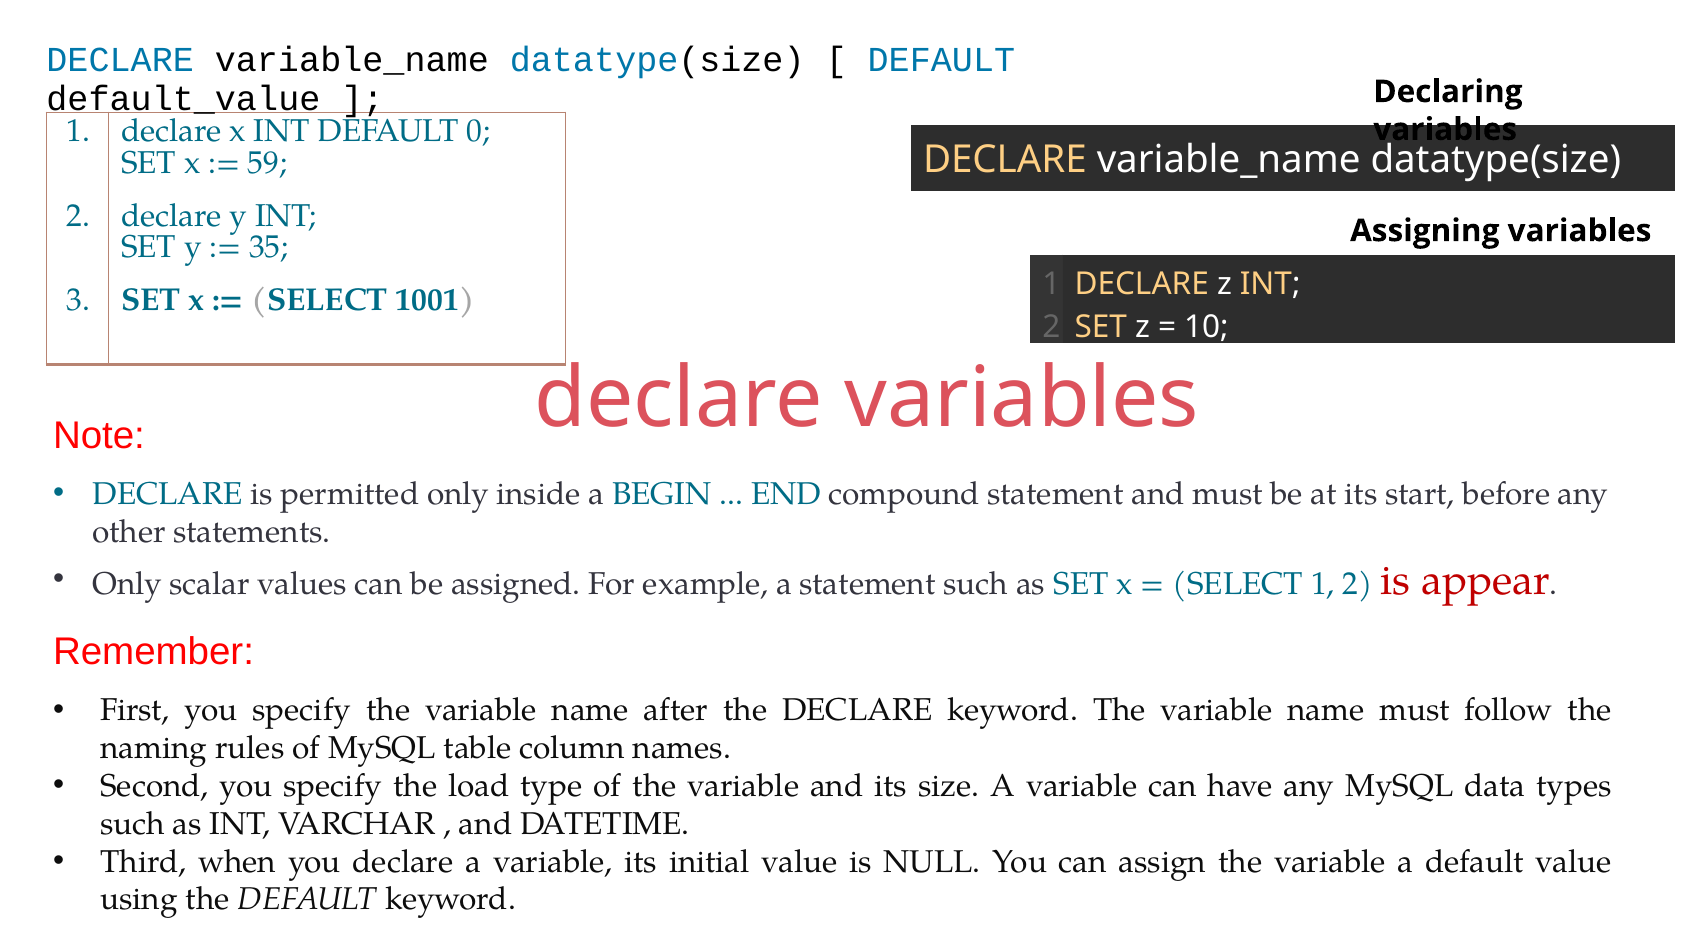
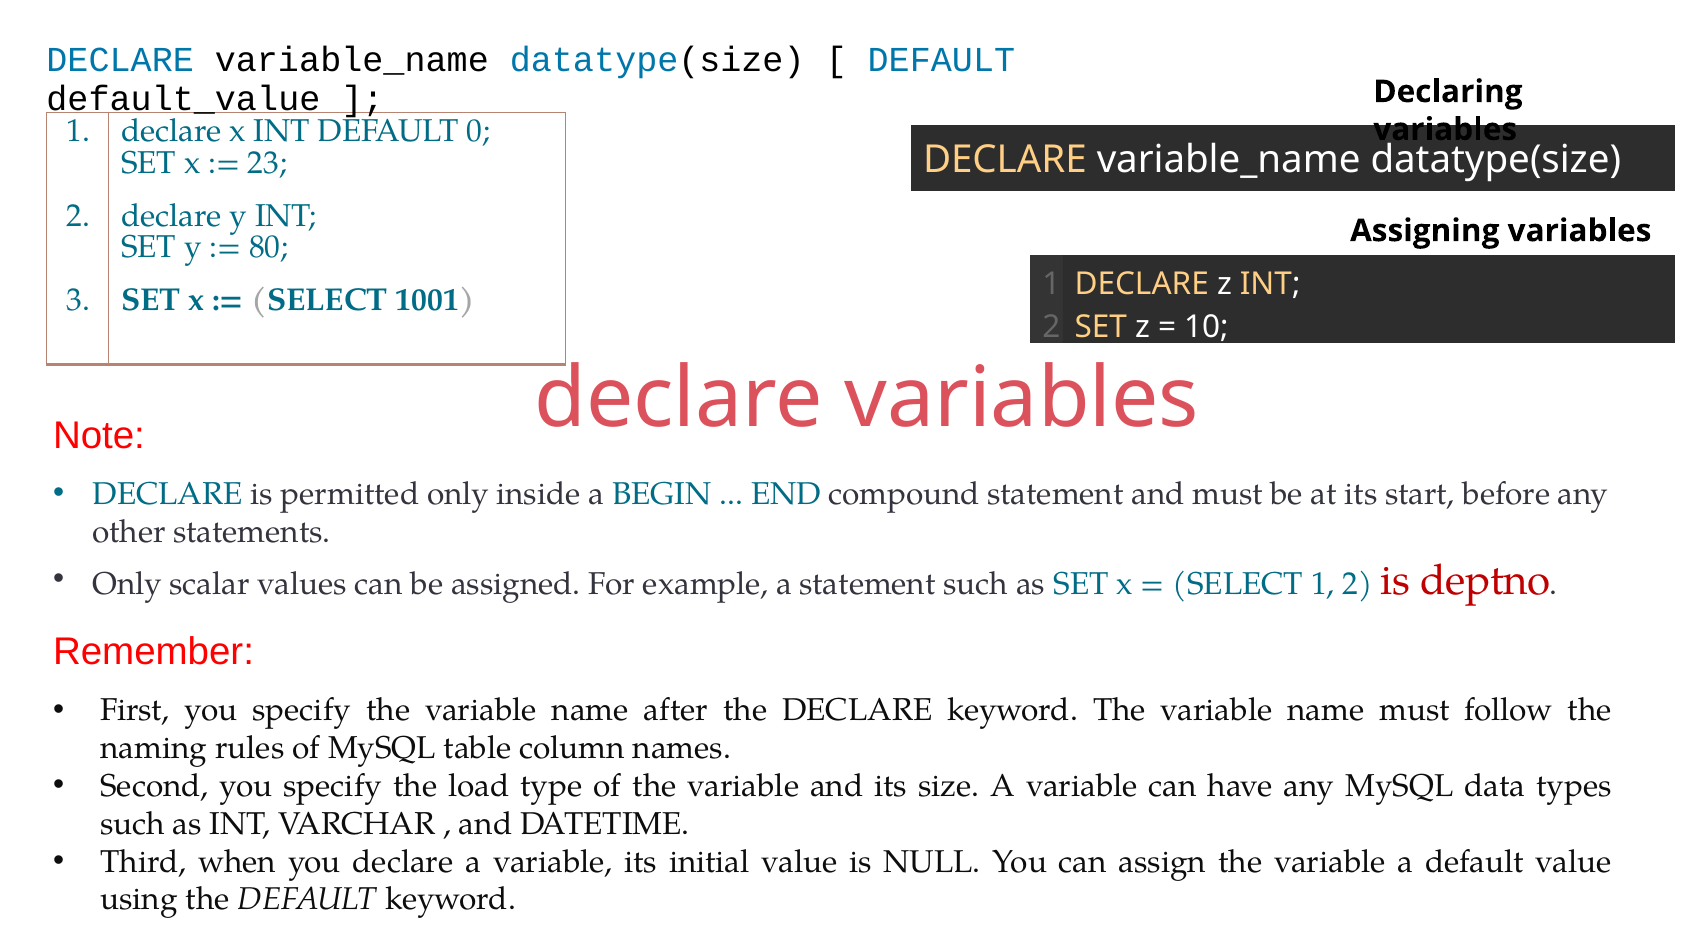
59: 59 -> 23 (268, 163)
35: 35 -> 80 (269, 248)
appear: appear -> deptno (1486, 581)
